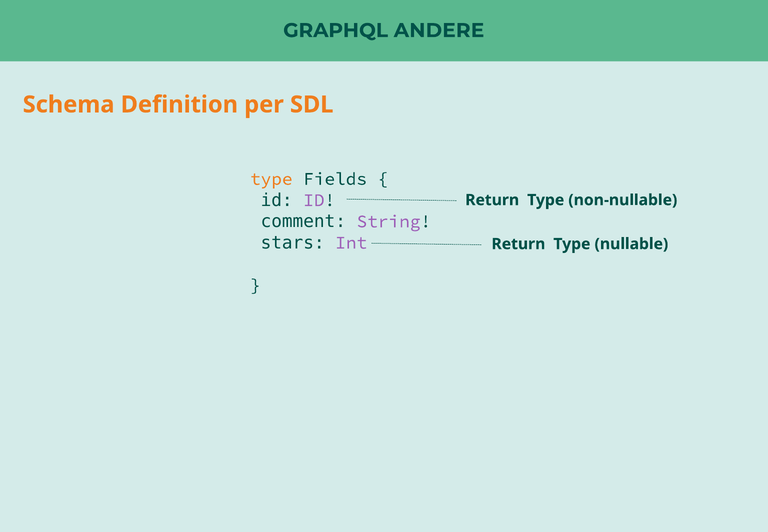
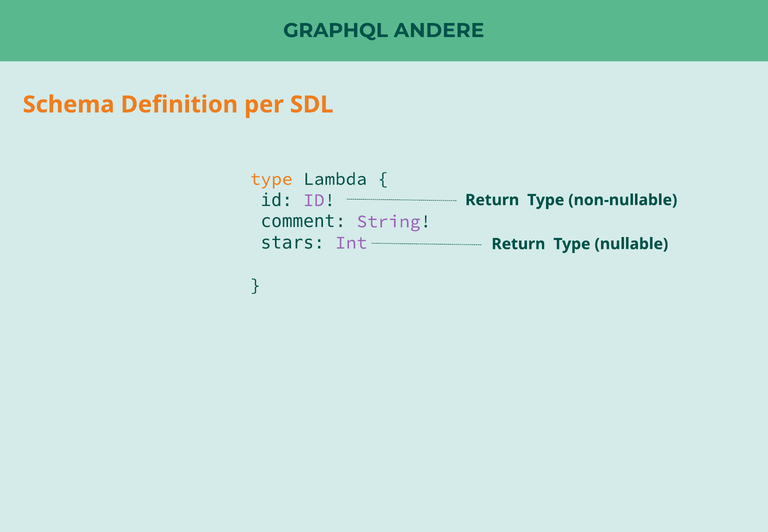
Fields: Fields -> Lambda (335, 179)
